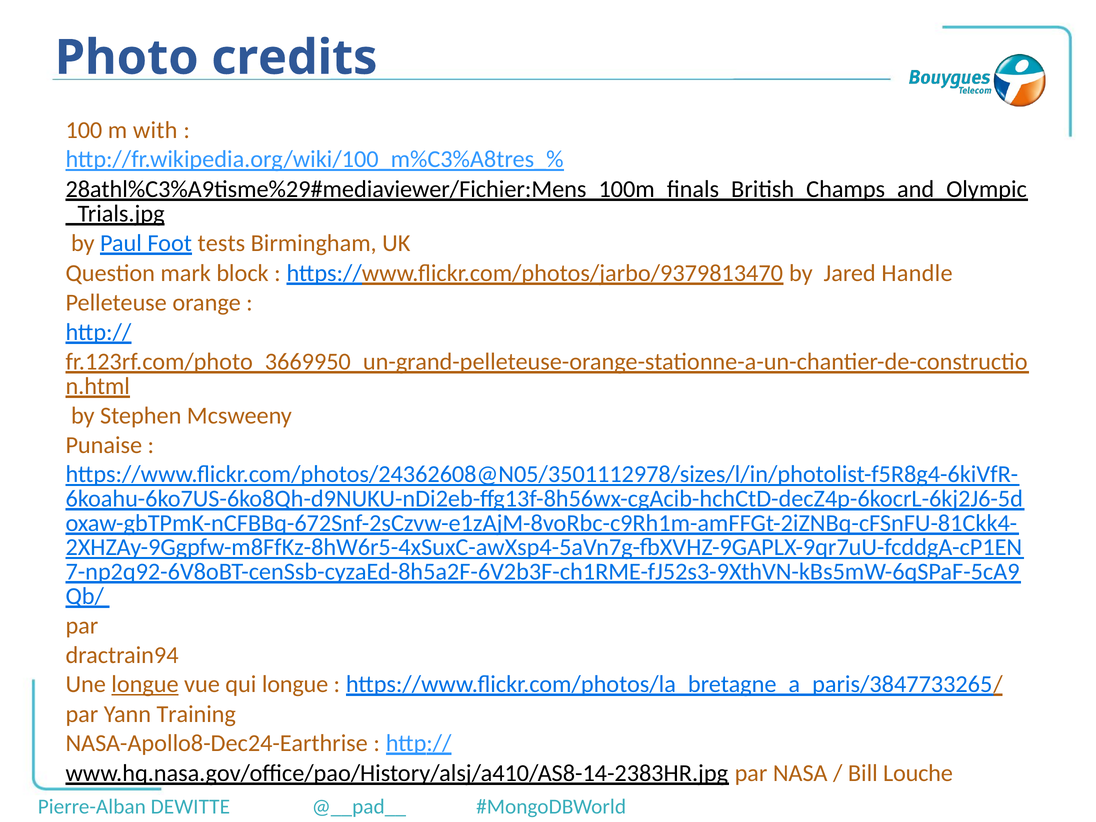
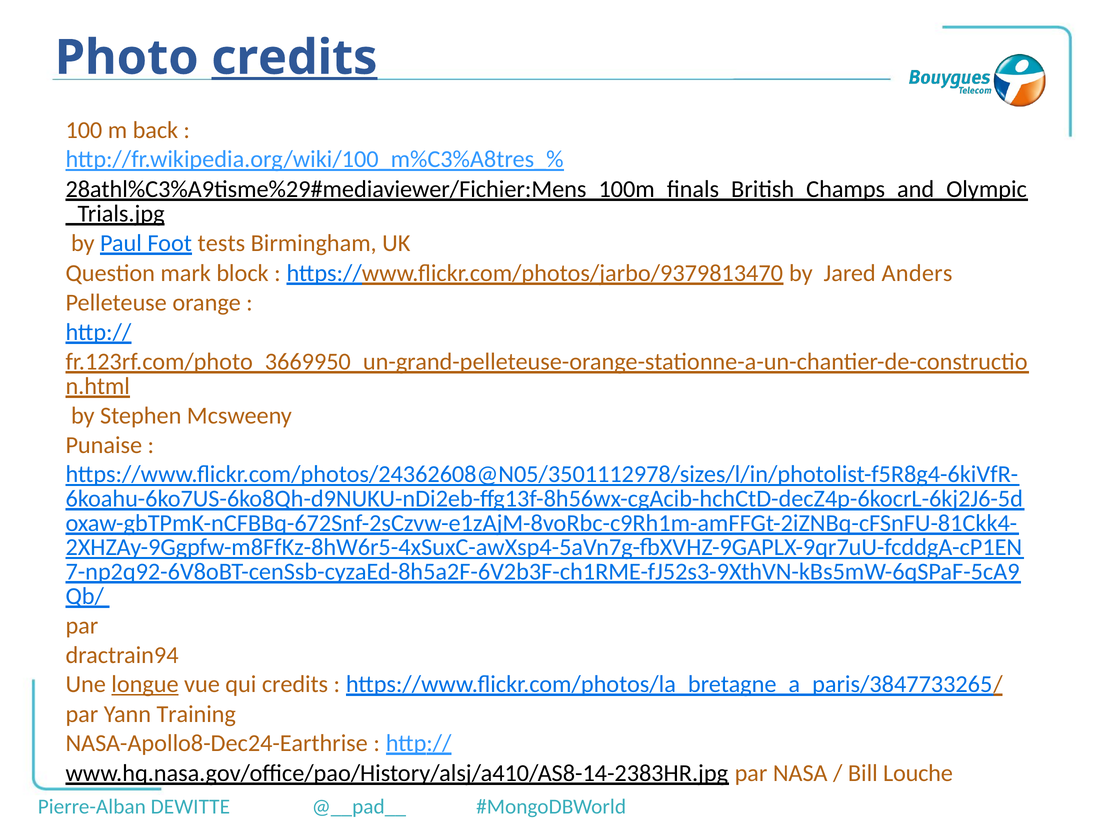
credits underline: none -> present (294, 58)
with: with -> back (155, 130)
Handle: Handle -> Anders (917, 273)
qui longue: longue -> credits (295, 684)
